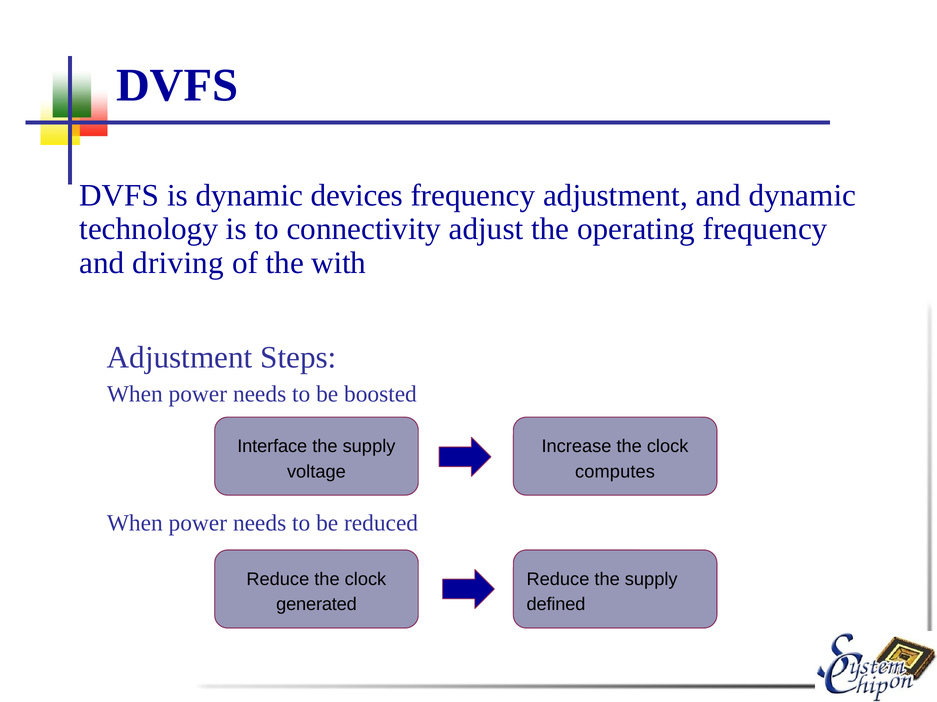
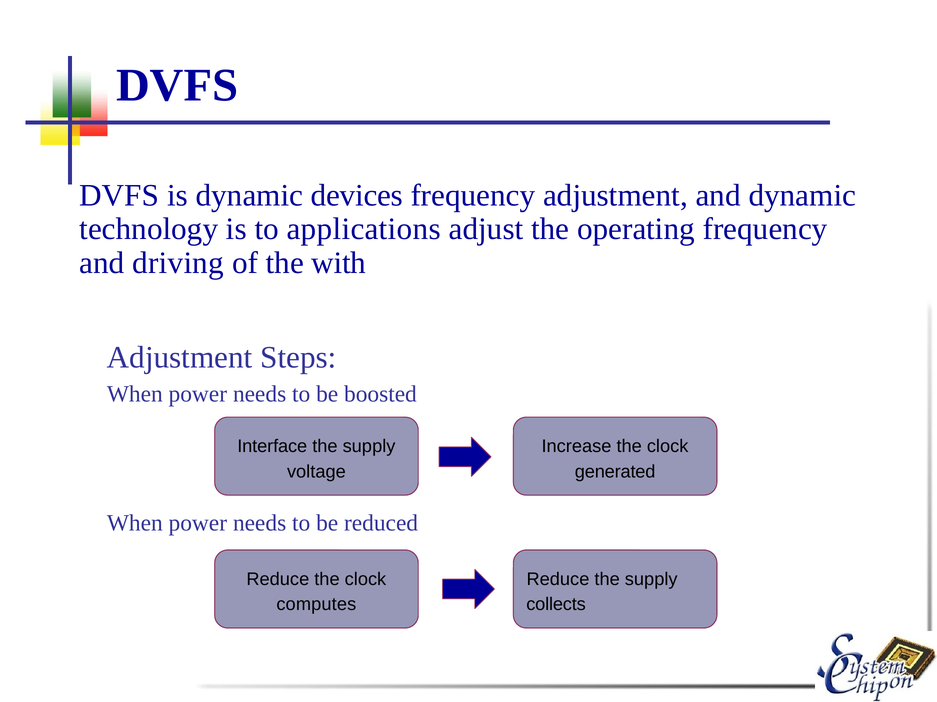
connectivity: connectivity -> applications (364, 229)
computes: computes -> generated (615, 472)
generated: generated -> computes (316, 605)
defined: defined -> collects (556, 605)
